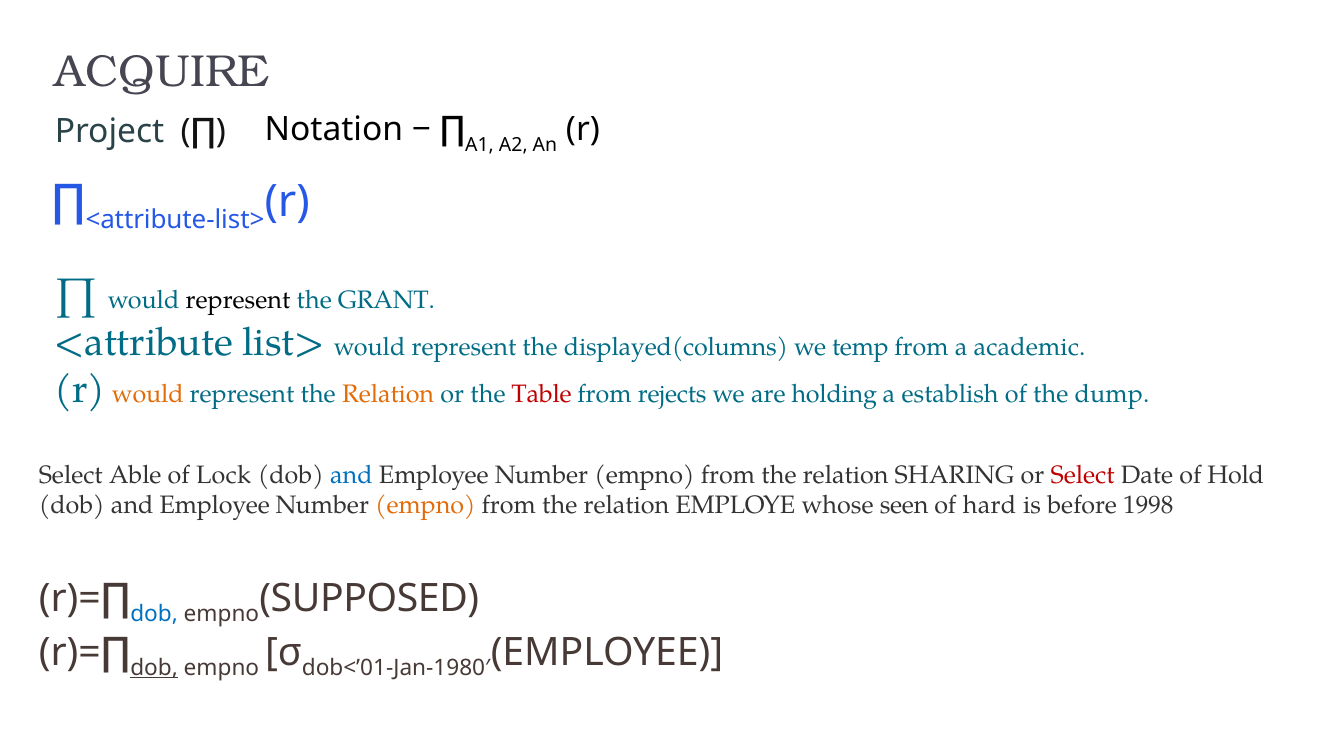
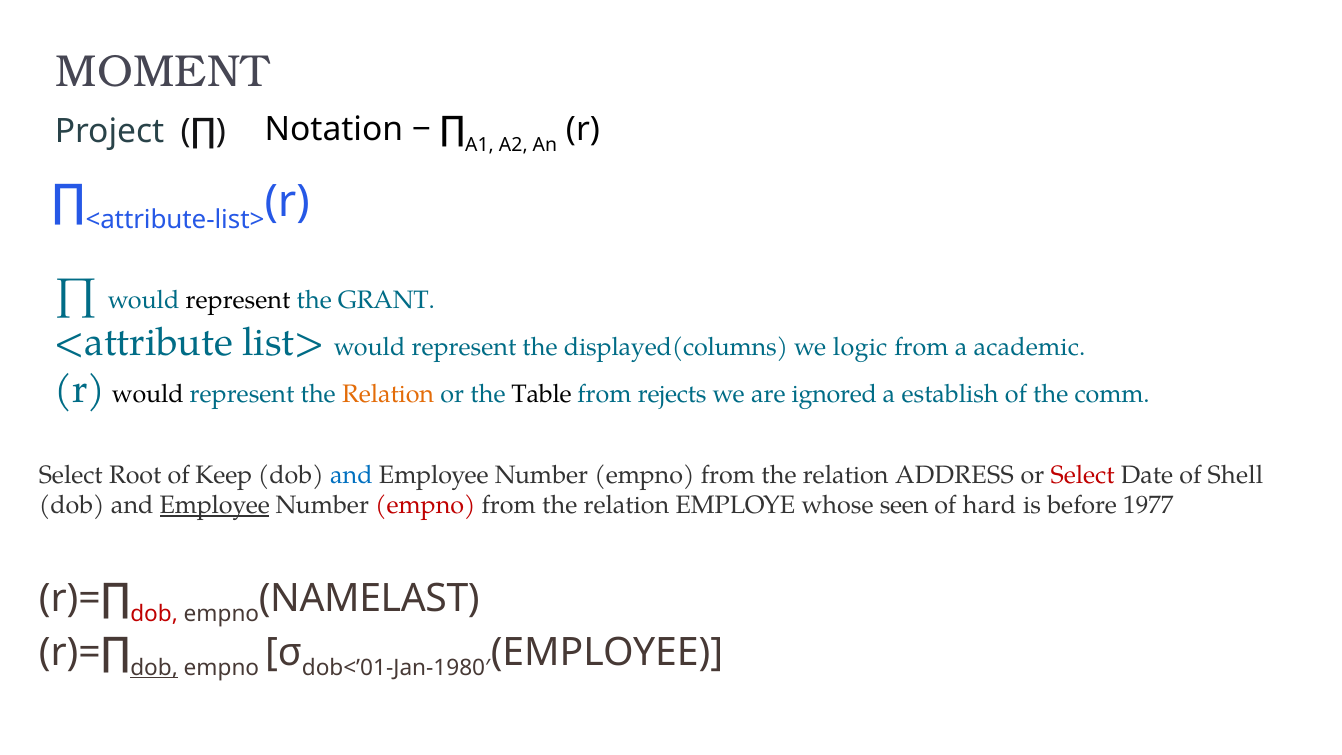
ACQUIRE: ACQUIRE -> MOMENT (162, 72)
temp: temp -> logic (860, 347)
would colour: orange -> black (148, 394)
Table colour: red -> black (542, 394)
holding: holding -> ignored (834, 394)
dump: dump -> comm (1112, 394)
Able: Able -> Root (135, 475)
Lock: Lock -> Keep (224, 475)
SHARING: SHARING -> ADDRESS (954, 475)
Hold: Hold -> Shell (1235, 475)
Employee underline: none -> present (215, 505)
empno colour: orange -> red (425, 505)
1998: 1998 -> 1977 (1148, 505)
dob colour: blue -> red (154, 614)
SUPPOSED: SUPPOSED -> NAMELAST (369, 599)
